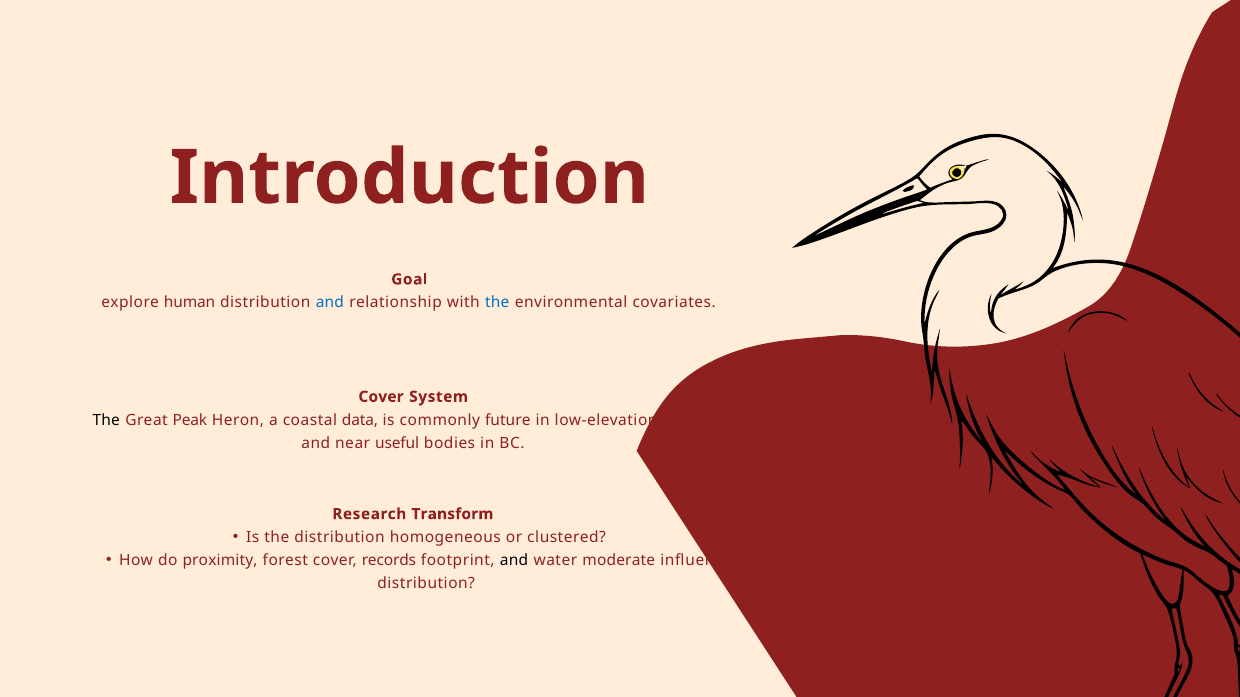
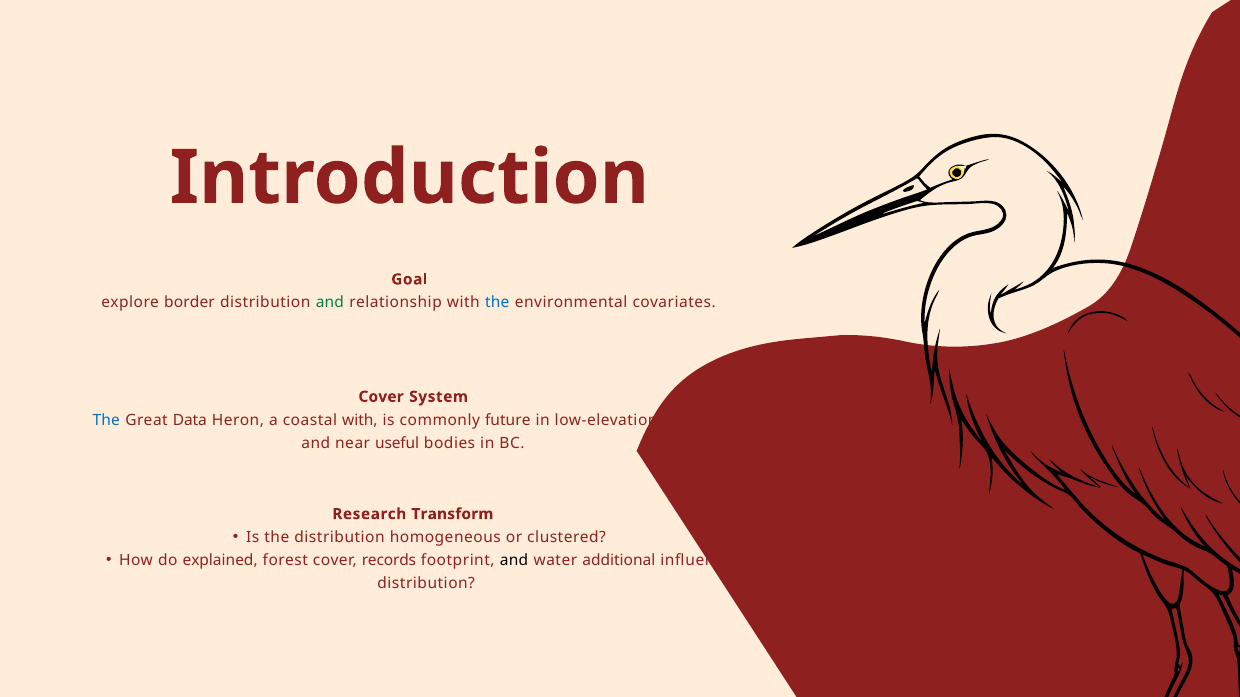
human: human -> border (189, 303)
and colour: blue -> green (330, 303)
The colour: black -> blue (106, 420)
Peak: Peak -> Data (190, 420)
coastal data: data -> with (360, 420)
proximity: proximity -> explained (220, 561)
moderate: moderate -> additional (619, 561)
